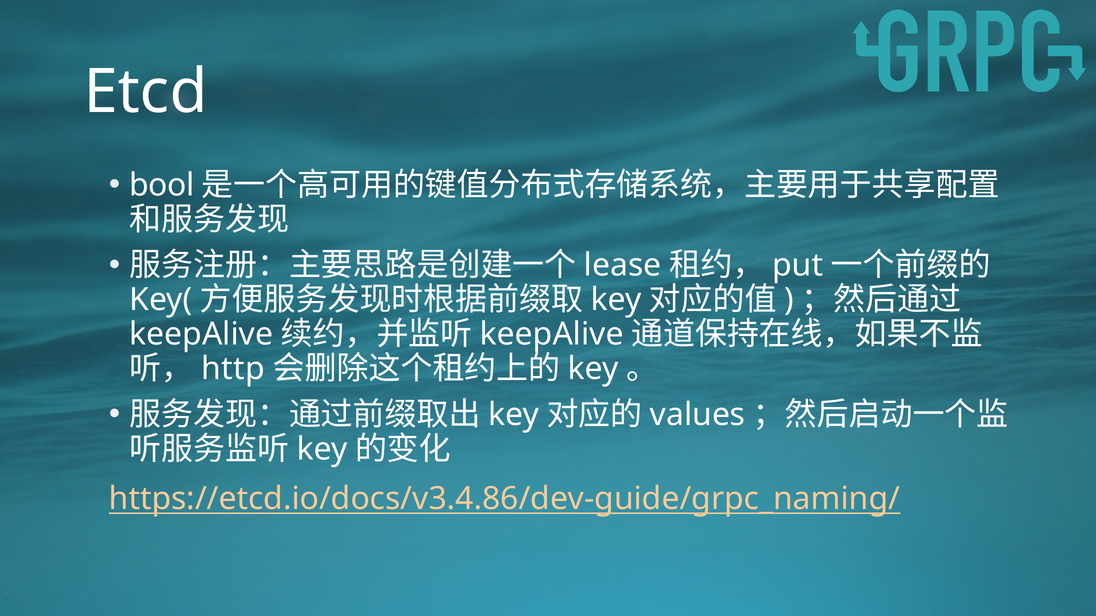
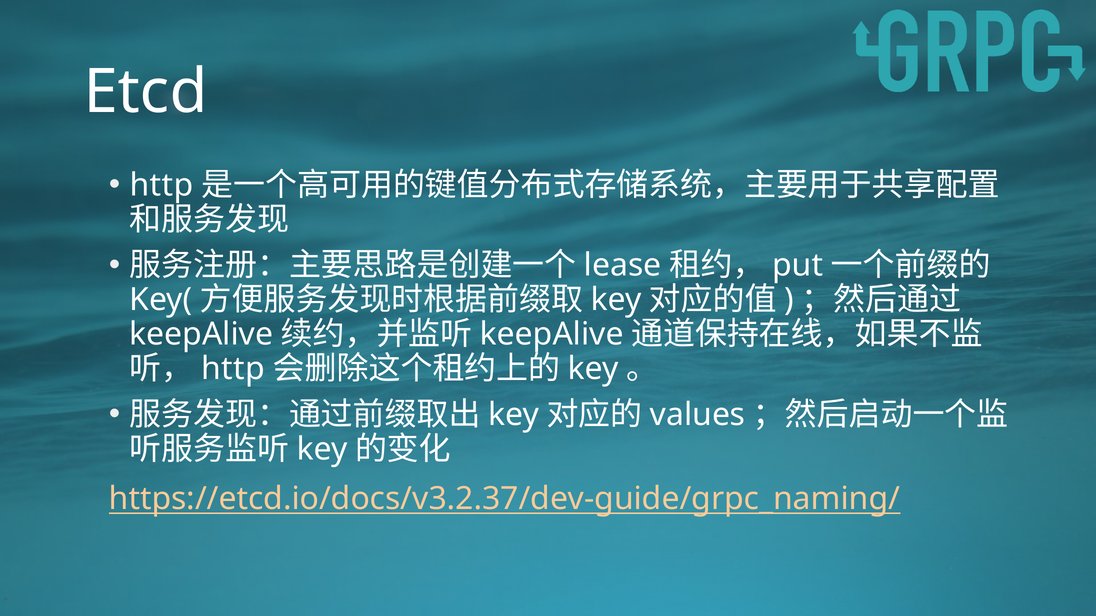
bool: bool -> http (162, 185)
https://etcd.io/docs/v3.4.86/dev-guide/grpc_naming/: https://etcd.io/docs/v3.4.86/dev-guide/grpc_naming/ -> https://etcd.io/docs/v3.2.37/dev-guide/grpc_naming/ (505, 499)
